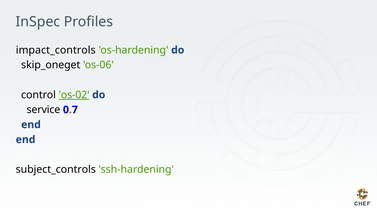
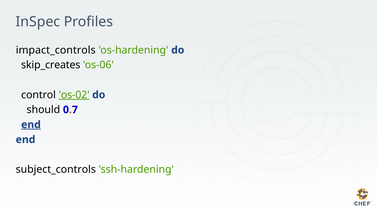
skip_oneget: skip_oneget -> skip_creates (51, 65)
service: service -> should (43, 110)
end underline: none -> present (31, 125)
